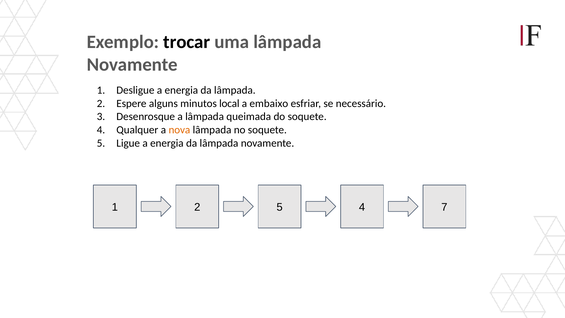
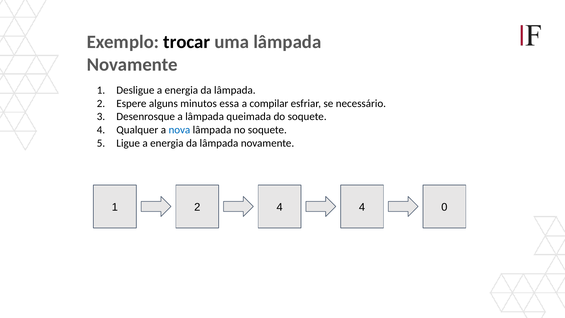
local: local -> essa (229, 103)
embaixo: embaixo -> compilar (269, 103)
nova colour: orange -> blue (179, 130)
2 5: 5 -> 4 (280, 207)
7: 7 -> 0 (444, 207)
